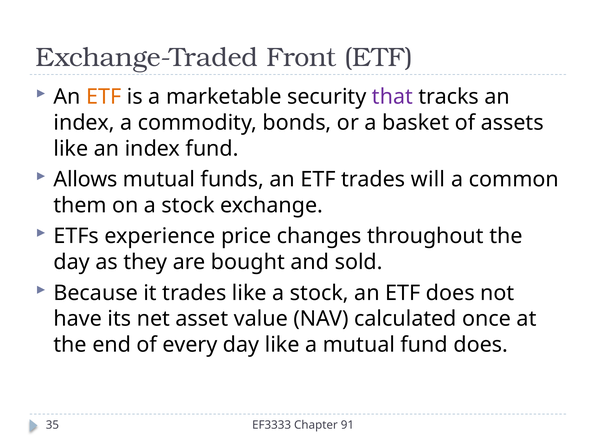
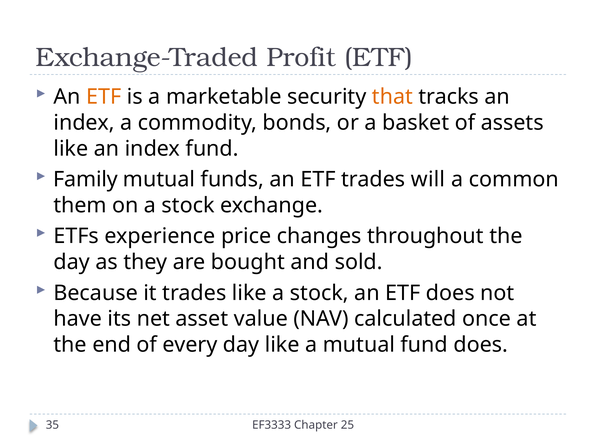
Front: Front -> Profit (301, 57)
that colour: purple -> orange (392, 97)
Allows: Allows -> Family (86, 179)
91: 91 -> 25 (347, 425)
